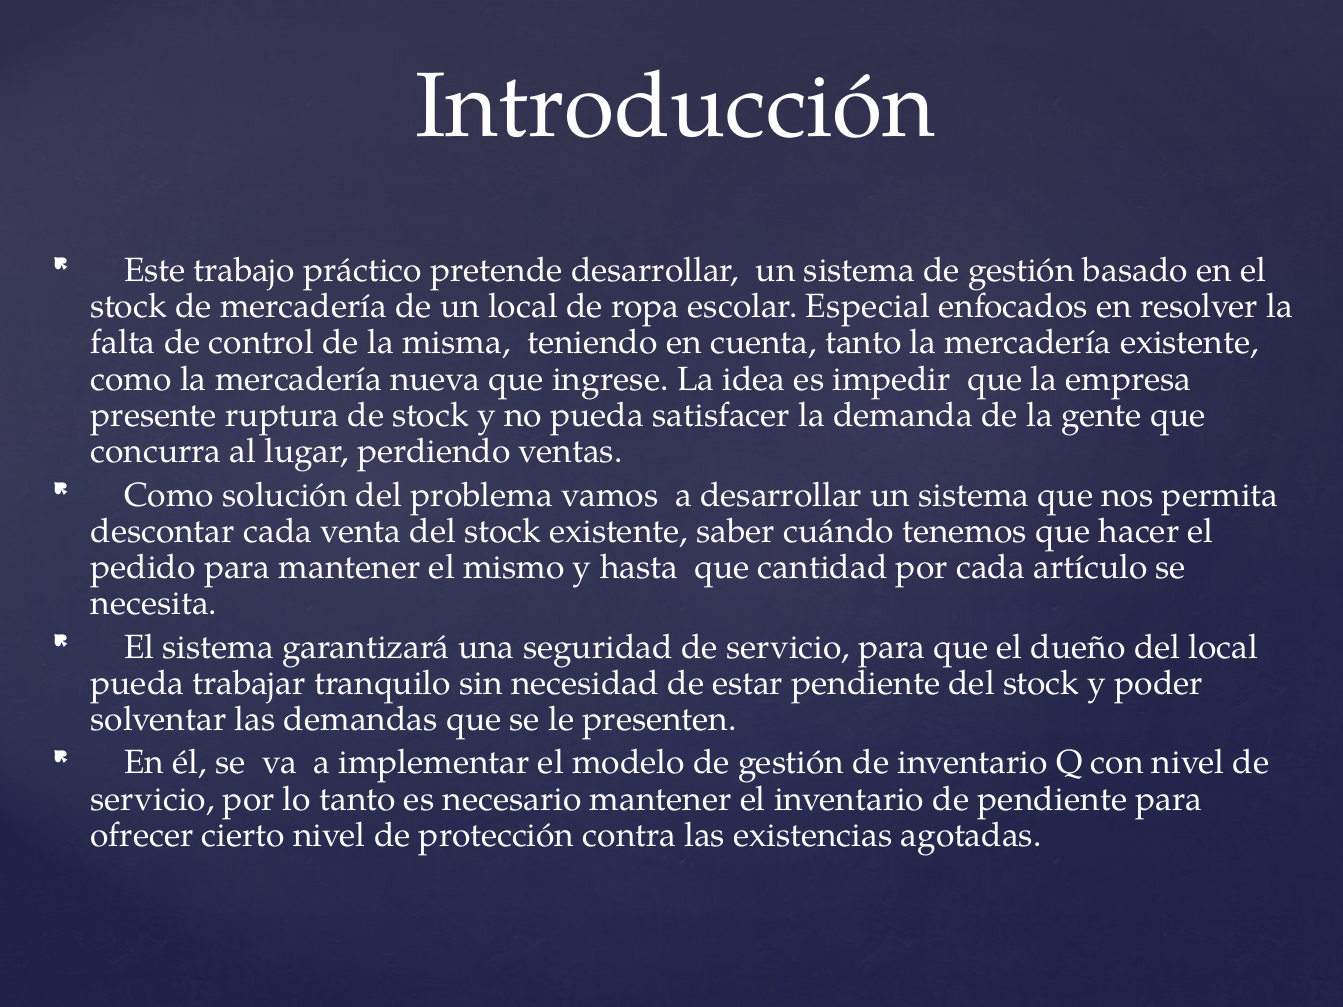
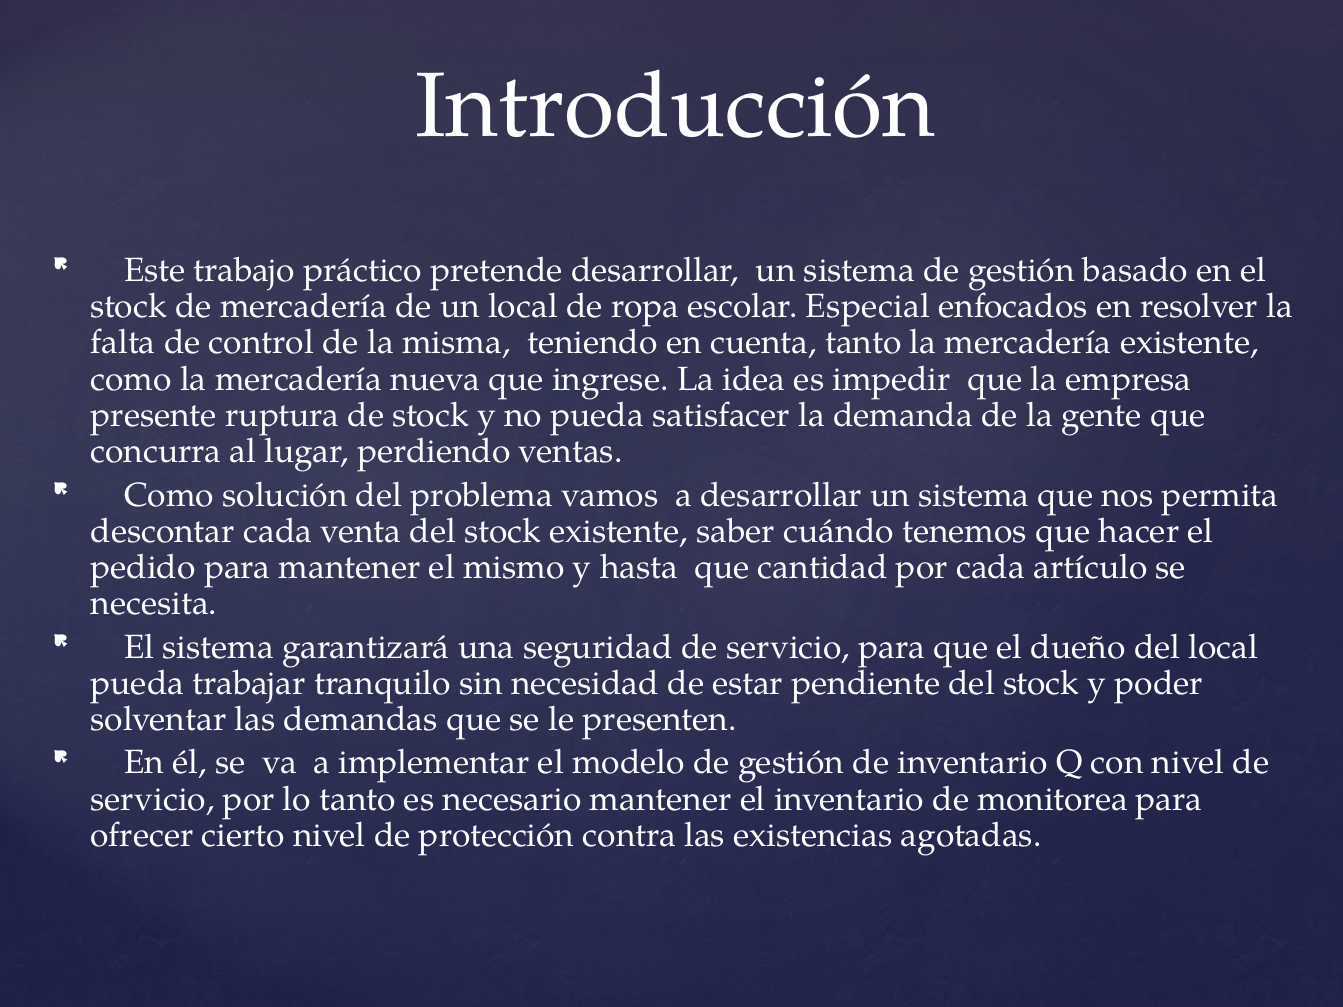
de pendiente: pendiente -> monitorea (1053, 799)
